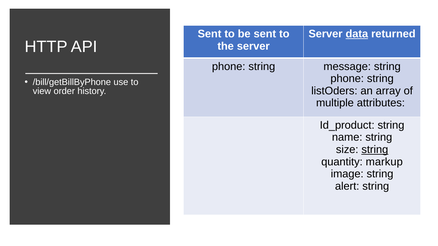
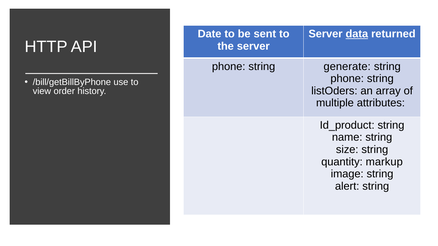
Sent: Sent -> Date (210, 34)
message: message -> generate (347, 67)
string underline: present -> none (375, 150)
